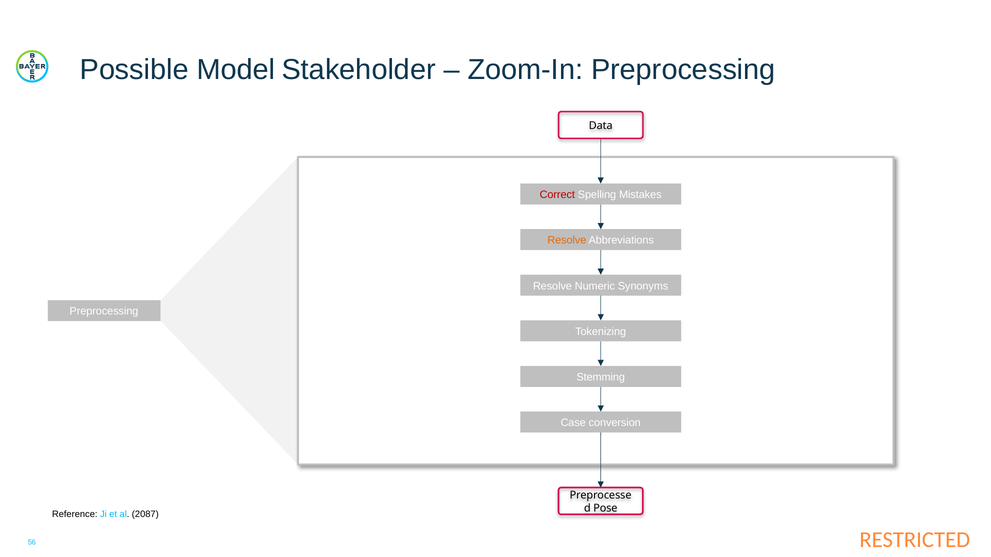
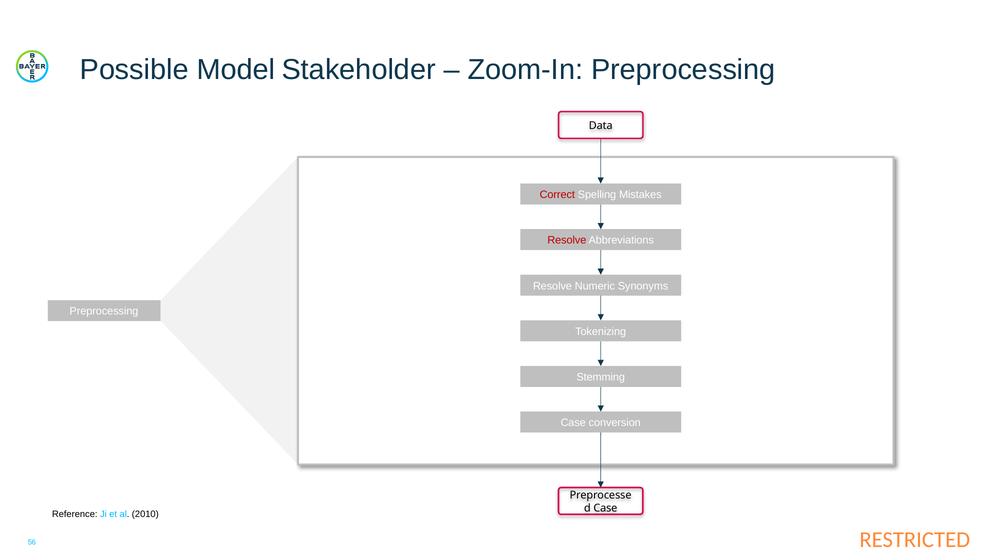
Resolve colour: orange -> red (567, 241)
Pose: Pose -> Case (605, 509)
2087: 2087 -> 2010 (145, 514)
